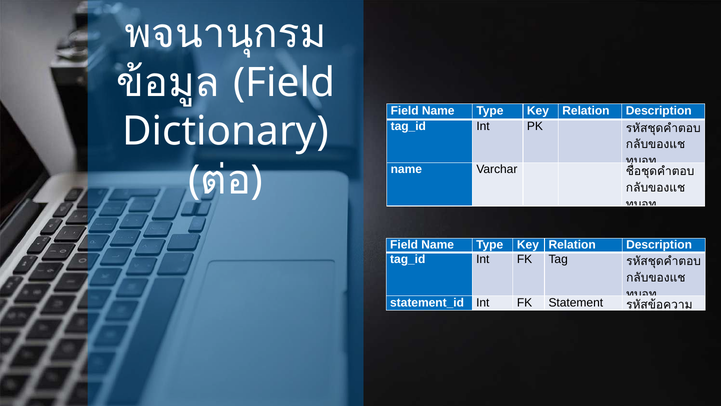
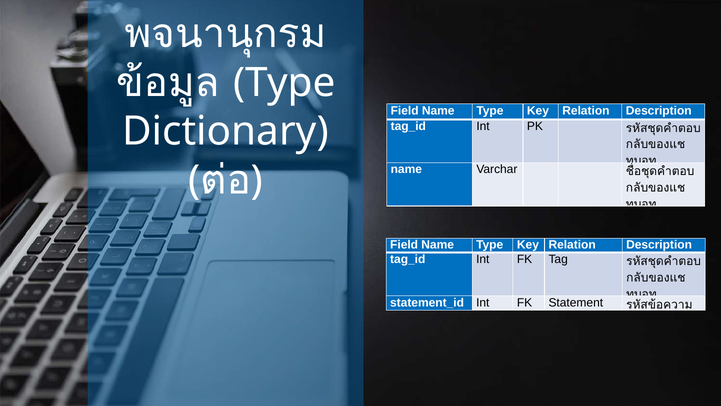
Field: Field -> Type (284, 83)
